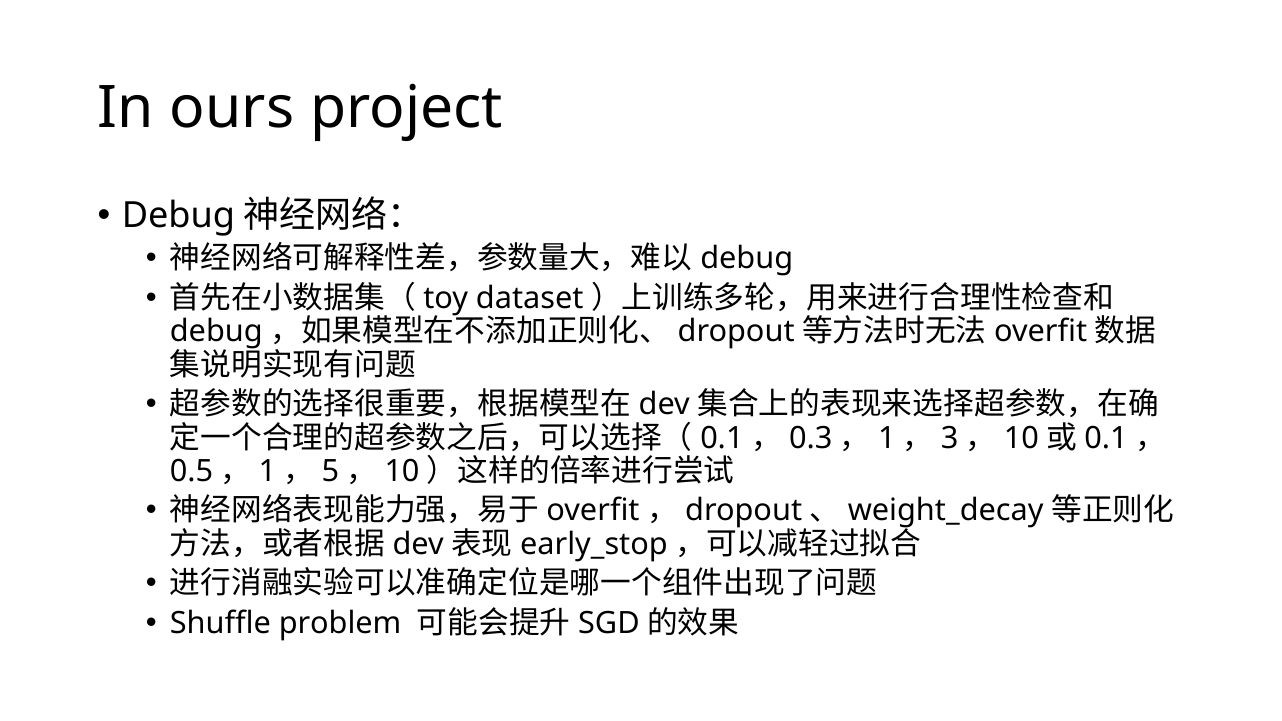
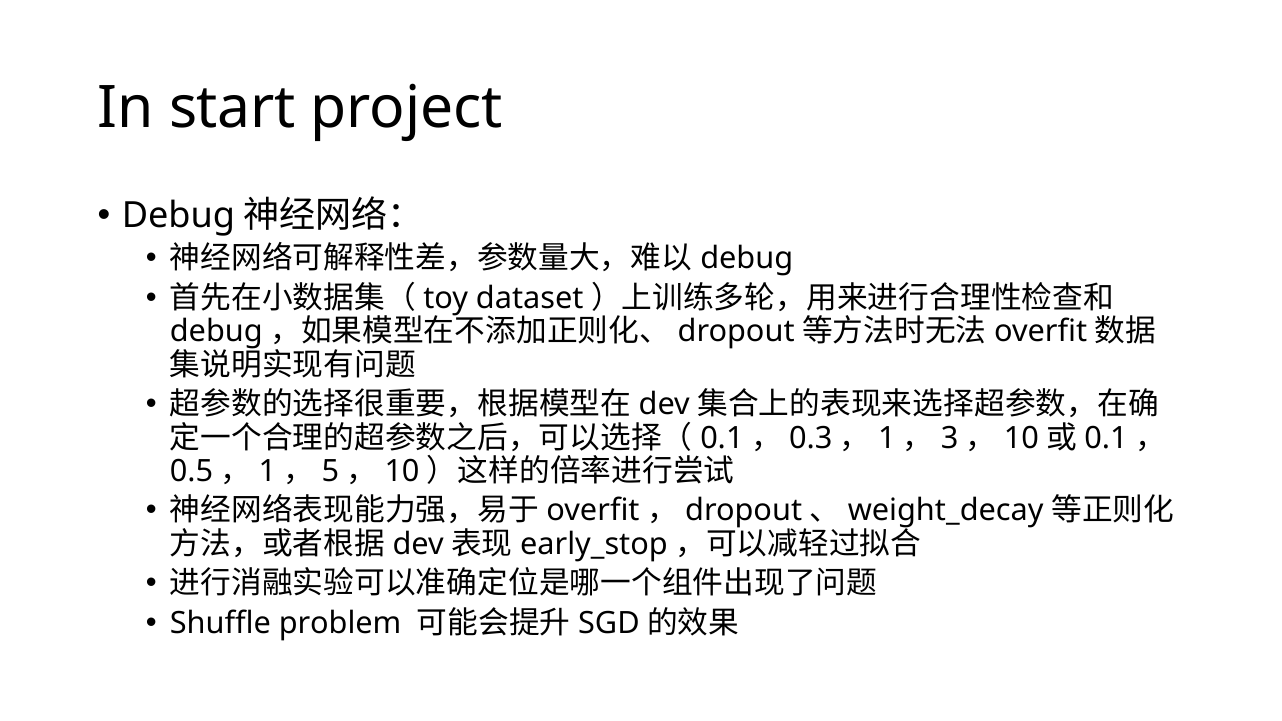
ours: ours -> start (232, 108)
